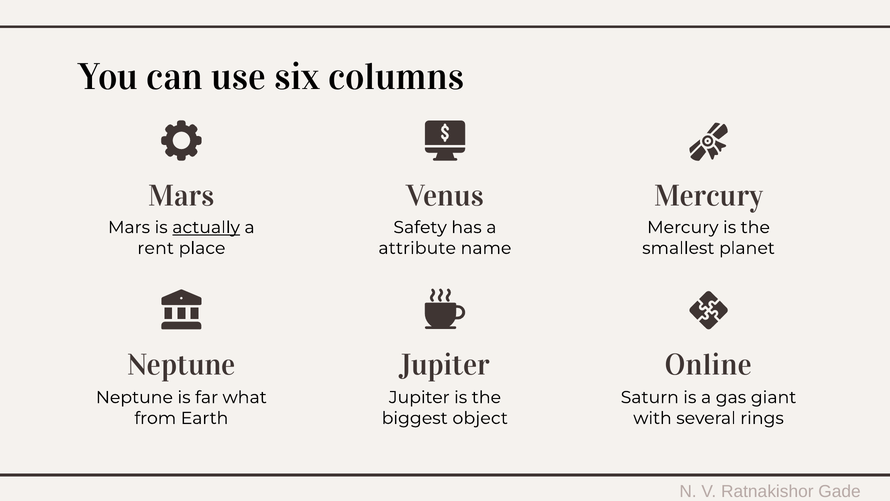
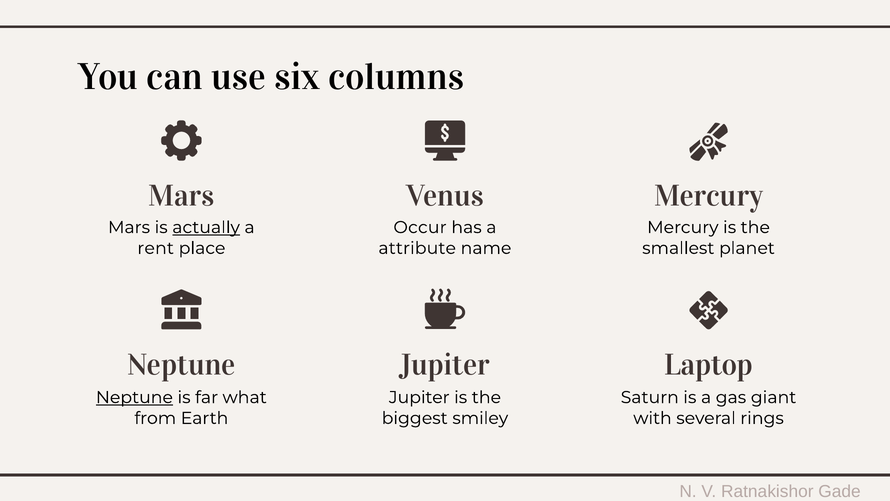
Safety: Safety -> Occur (420, 227)
Online: Online -> Laptop (709, 365)
Neptune underline: none -> present (134, 397)
object: object -> smiley (480, 418)
